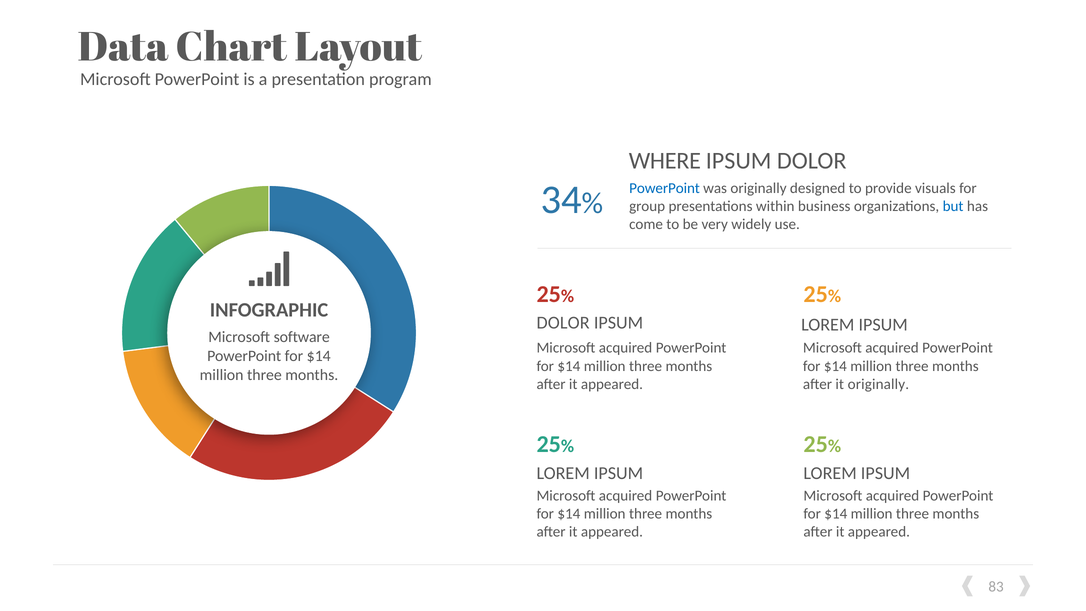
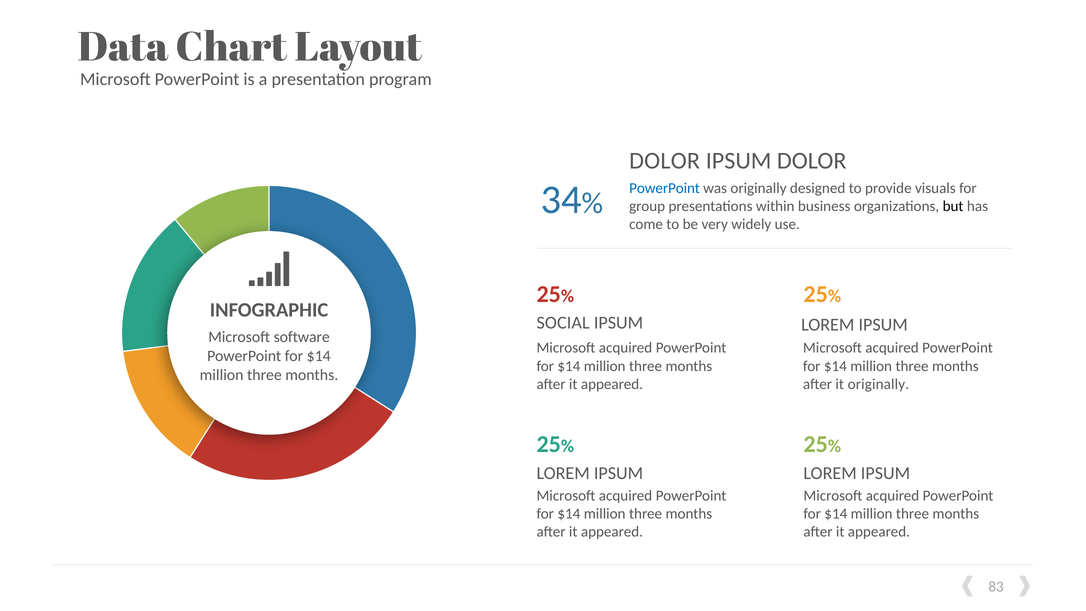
WHERE: WHERE -> DOLOR (665, 161)
but colour: blue -> black (953, 206)
DOLOR: DOLOR -> SOCIAL (563, 323)
